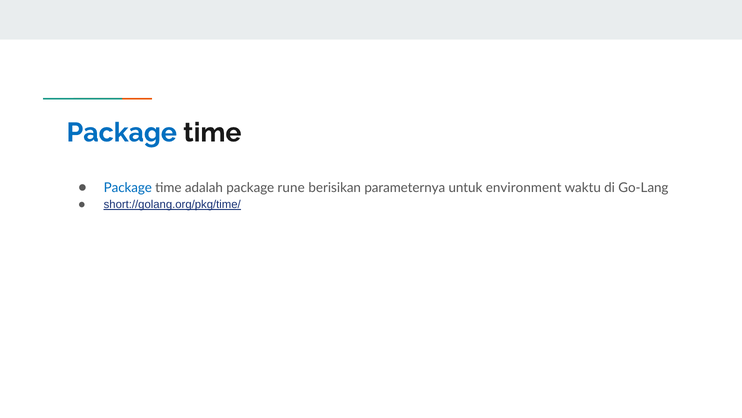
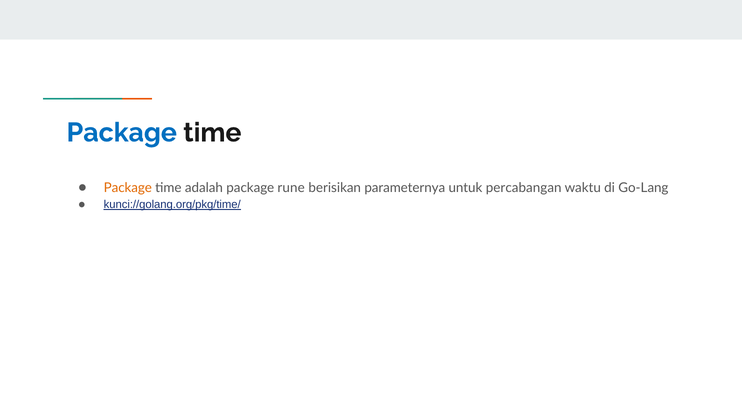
Package colour: blue -> orange (128, 188)
environment: environment -> percabangan (524, 188)
short://golang.org/pkg/time/: short://golang.org/pkg/time/ -> kunci://golang.org/pkg/time/ (172, 204)
